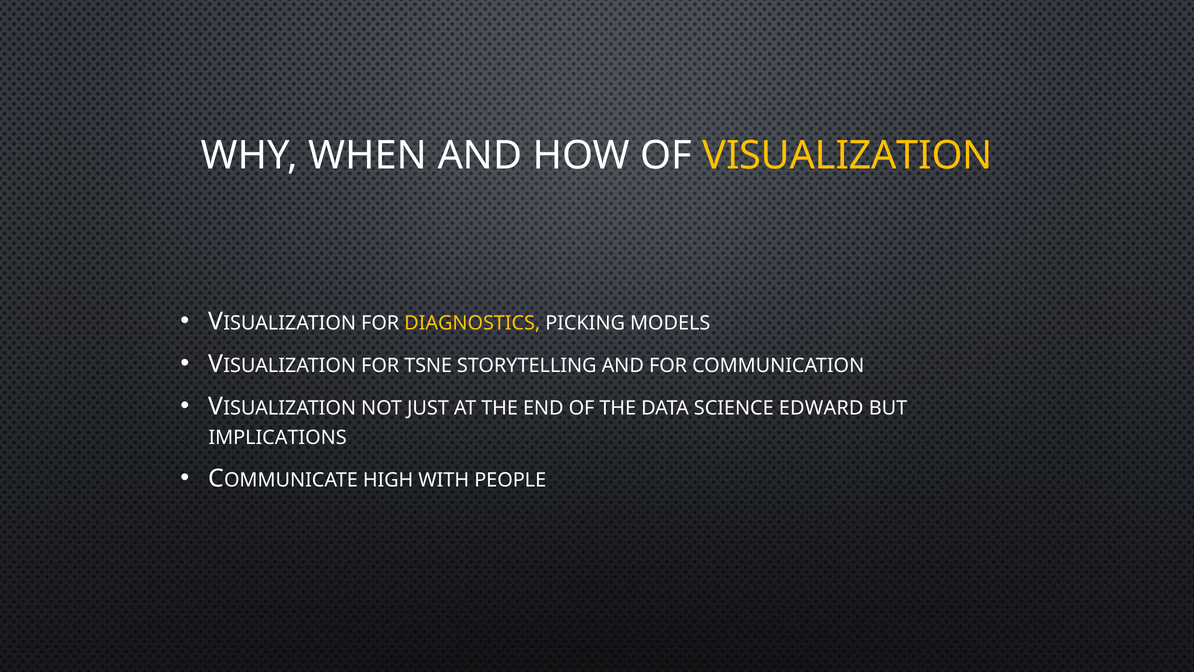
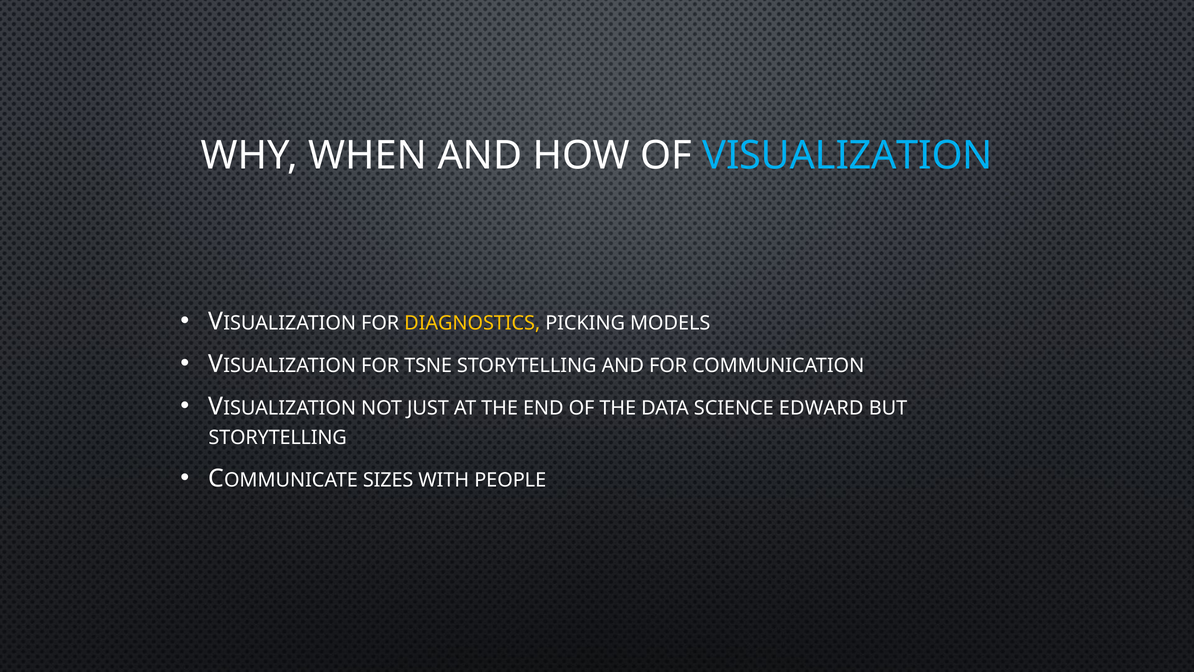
VISUALIZATION colour: yellow -> light blue (848, 156)
IMPLICATIONS: IMPLICATIONS -> STORYTELLING (278, 438)
HIGH: HIGH -> SIZES (388, 480)
